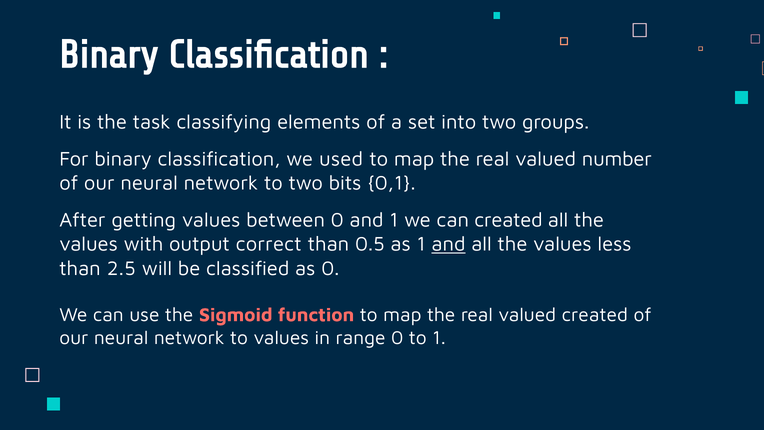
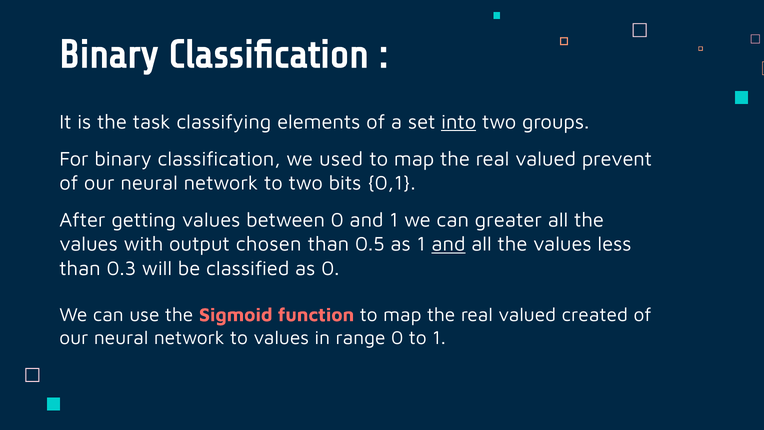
into underline: none -> present (459, 122)
number: number -> prevent (617, 159)
can created: created -> greater (508, 220)
correct: correct -> chosen (269, 244)
2.5: 2.5 -> 0.3 (121, 268)
